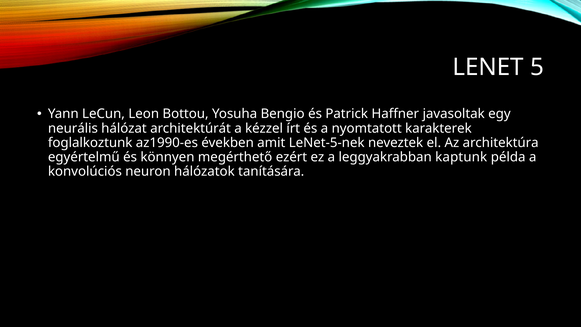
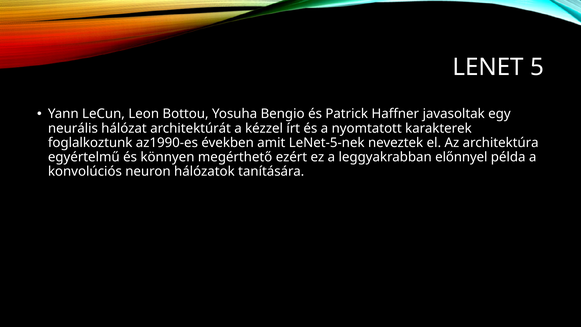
kaptunk: kaptunk -> előnnyel (461, 157)
